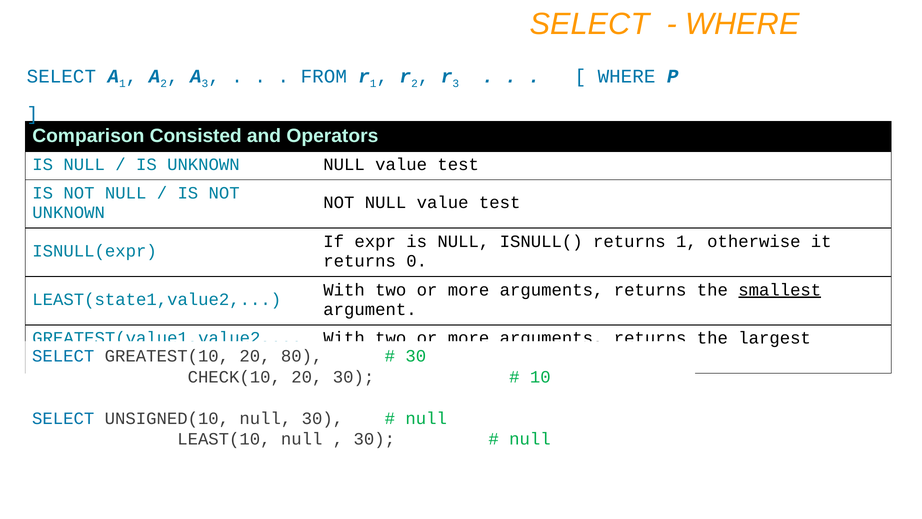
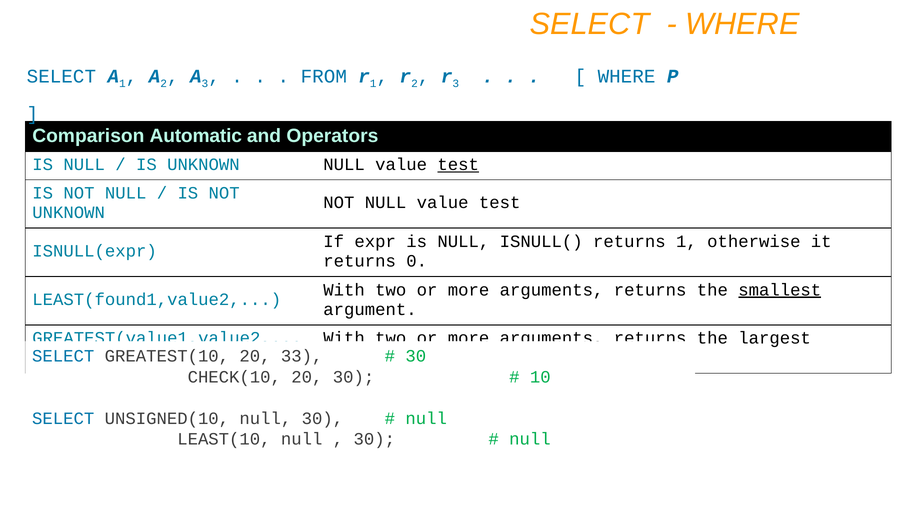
Consisted: Consisted -> Automatic (196, 136)
test underline: none -> present (458, 164)
LEAST(state1,value2: LEAST(state1,value2 -> LEAST(found1,value2 (157, 299)
80: 80 -> 33 (302, 356)
